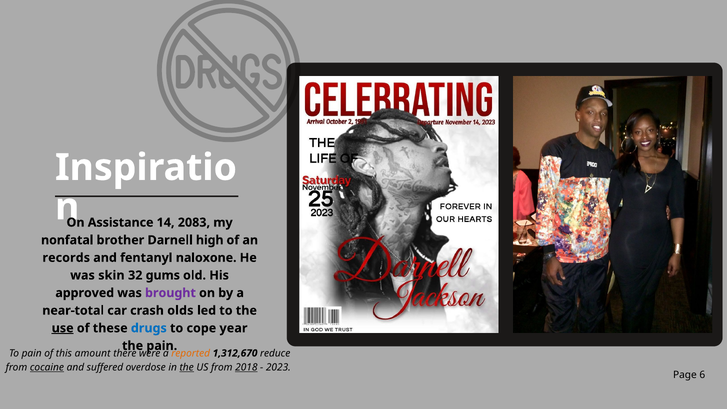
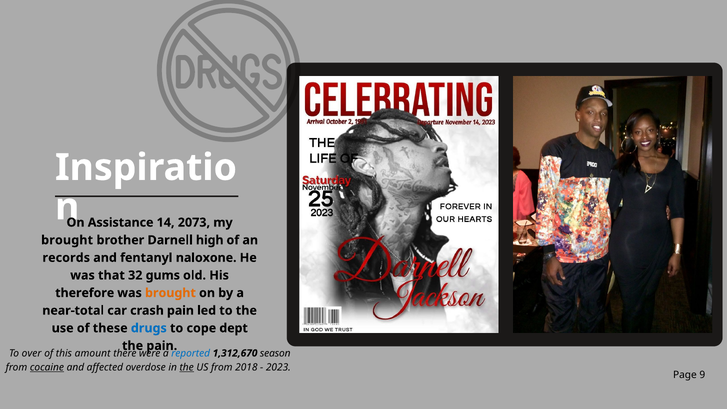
2083: 2083 -> 2073 (194, 222)
nonfatal: nonfatal -> brought (67, 240)
skin: skin -> that (111, 275)
approved: approved -> therefore (85, 293)
brought colour: purple -> orange (170, 293)
crash olds: olds -> pain (180, 310)
use underline: present -> none (63, 328)
year: year -> dept (234, 328)
To pain: pain -> over (32, 353)
reported colour: orange -> blue (191, 353)
reduce: reduce -> season (275, 353)
suffered: suffered -> affected (105, 367)
2018 underline: present -> none (246, 367)
6: 6 -> 9 (702, 375)
